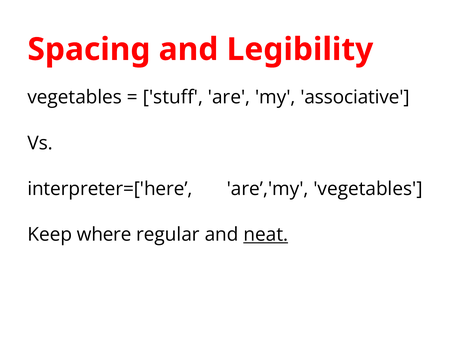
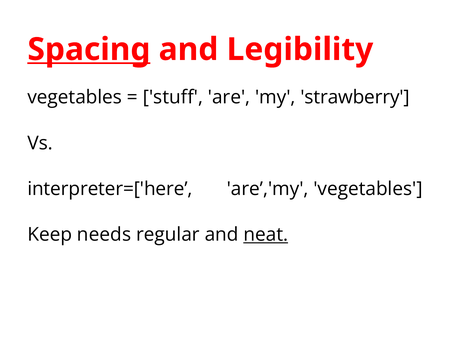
Spacing underline: none -> present (89, 49)
associative: associative -> strawberry (355, 97)
where: where -> needs (104, 234)
